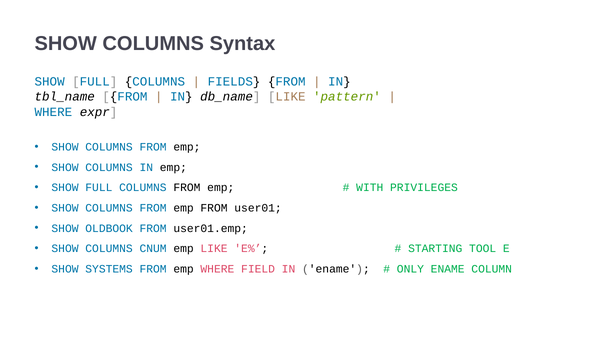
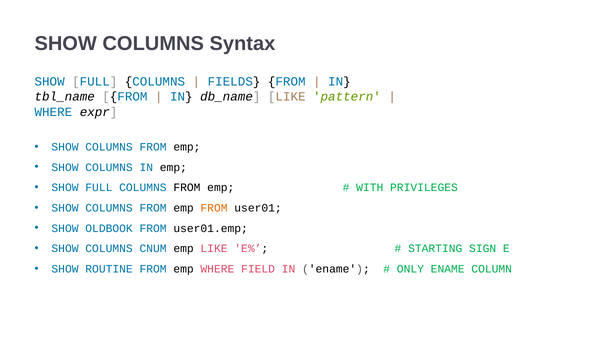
FROM colour: black -> orange (214, 208)
TOOL: TOOL -> SIGN (483, 248)
SYSTEMS: SYSTEMS -> ROUTINE (109, 269)
